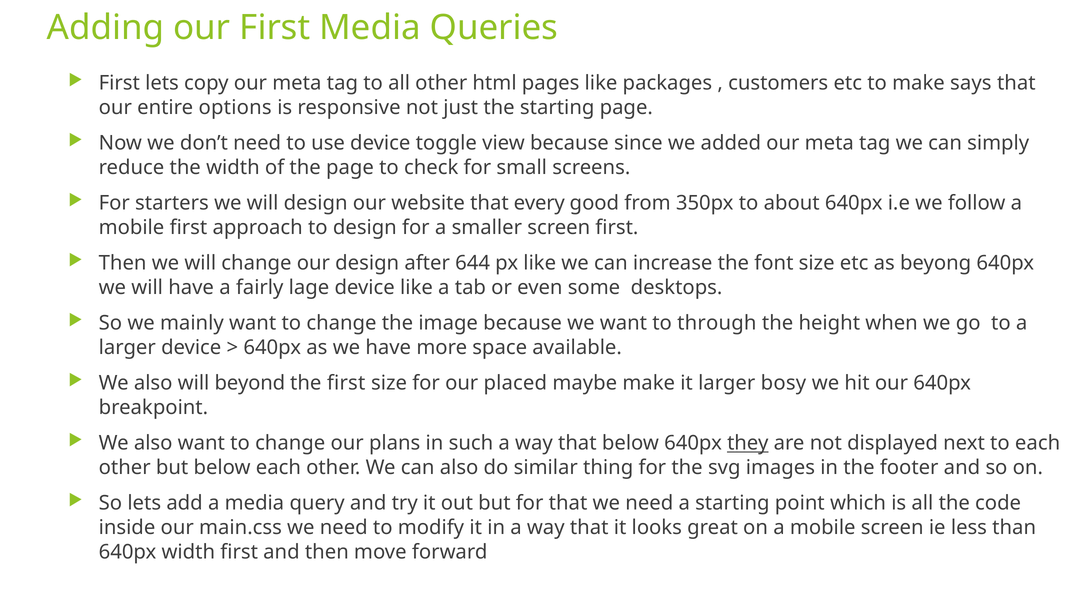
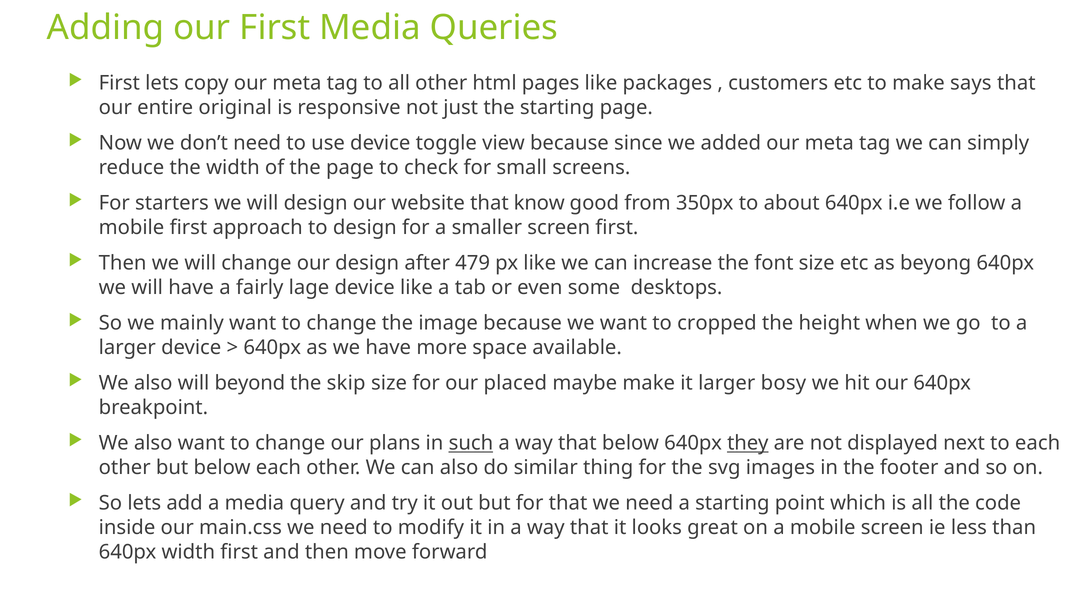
options: options -> original (235, 108)
every: every -> know (539, 203)
644: 644 -> 479 (473, 263)
through: through -> cropped (717, 323)
the first: first -> skip (346, 383)
such underline: none -> present (471, 443)
